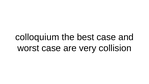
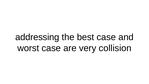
colloquium: colloquium -> addressing (37, 37)
